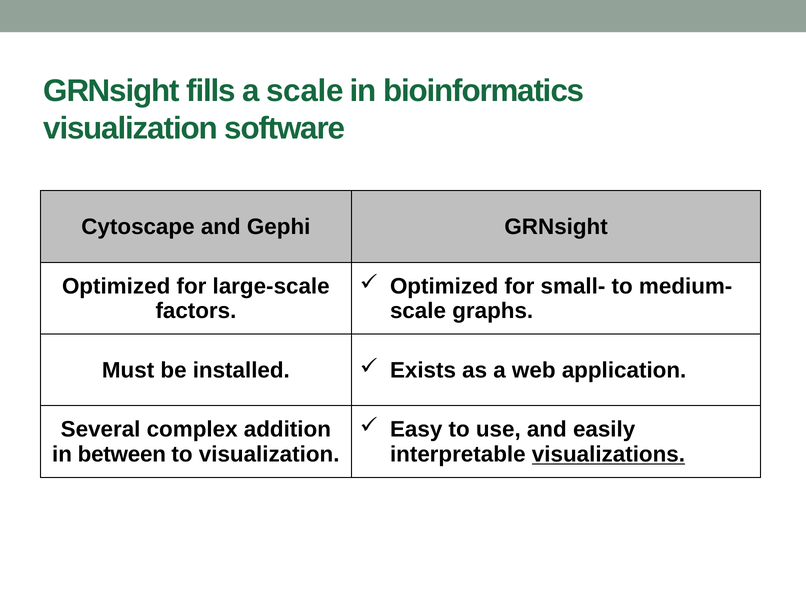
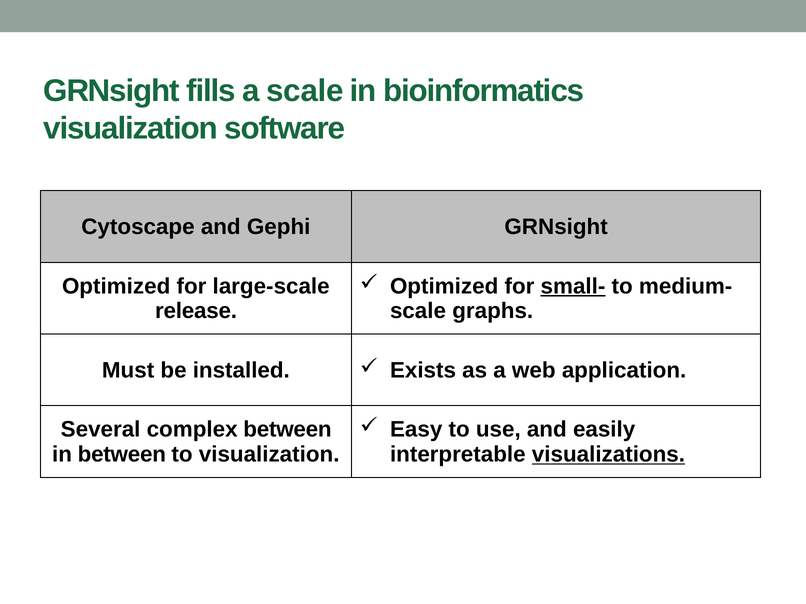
small- underline: none -> present (573, 286)
factors: factors -> release (196, 311)
complex addition: addition -> between (287, 430)
